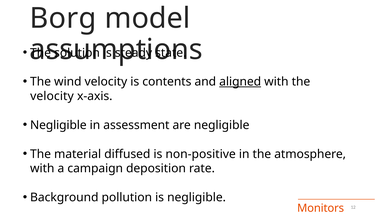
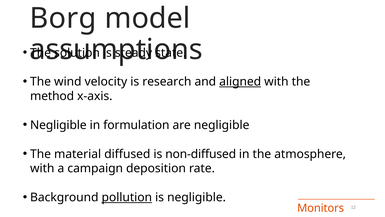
contents: contents -> research (167, 82)
velocity: velocity -> method (52, 96)
assessment: assessment -> formulation (136, 125)
non-positive: non-positive -> non-diffused (201, 154)
pollution underline: none -> present (127, 197)
